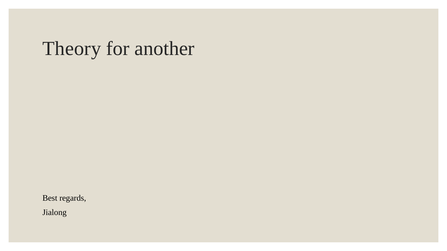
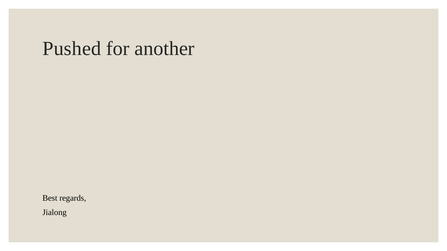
Theory: Theory -> Pushed (72, 49)
